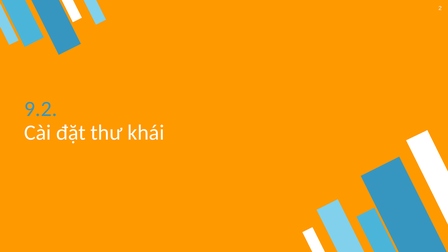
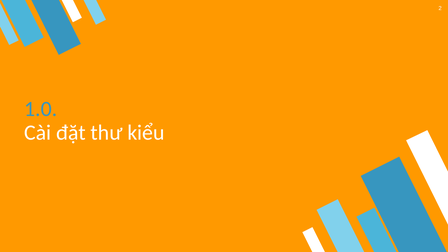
9.2: 9.2 -> 1.0 (41, 109)
khái: khái -> kiểu (146, 133)
